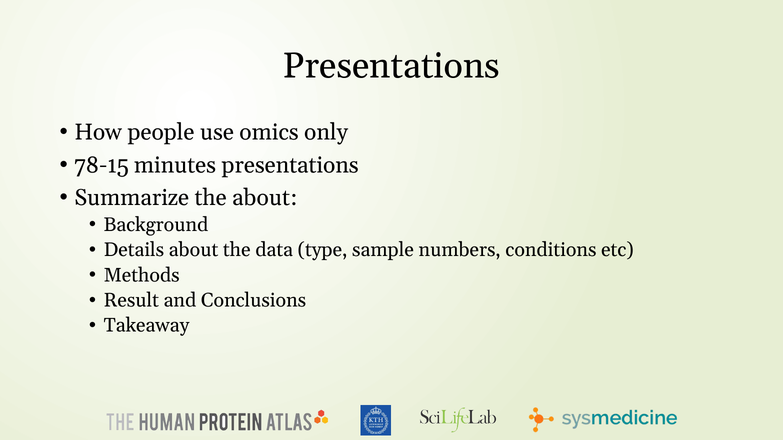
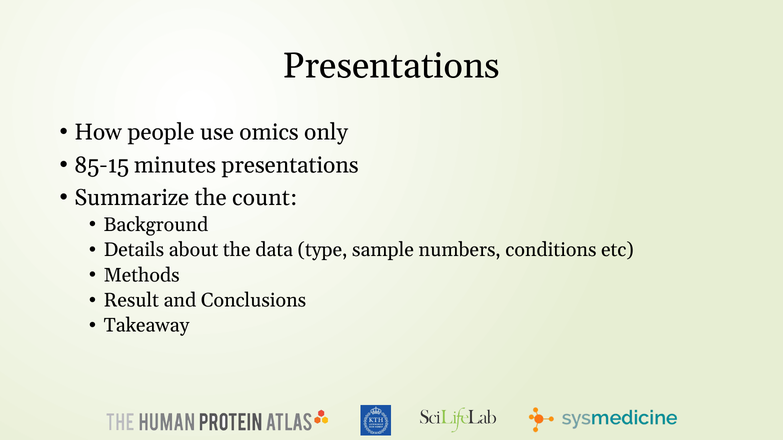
78-15: 78-15 -> 85-15 (102, 165)
the about: about -> count (265, 198)
